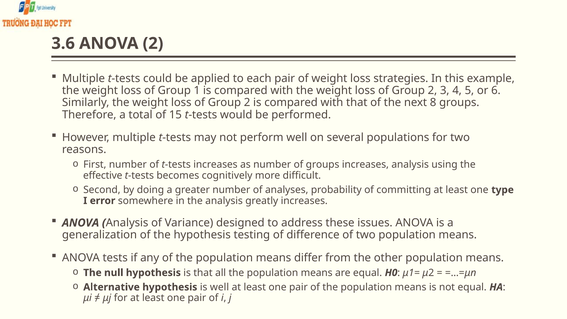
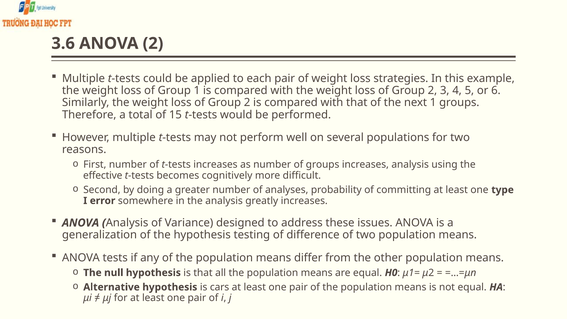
next 8: 8 -> 1 (433, 103)
is well: well -> cars (220, 287)
